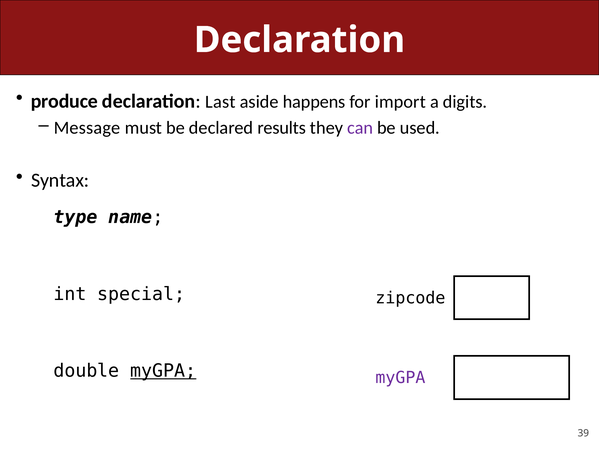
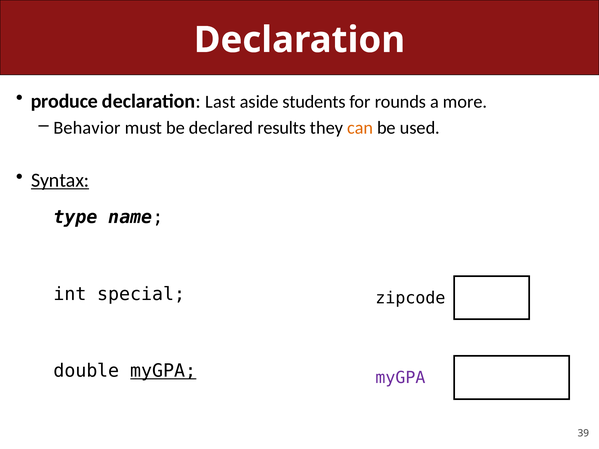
happens: happens -> students (314, 102)
import: import -> rounds (400, 102)
digits: digits -> more (465, 102)
Message: Message -> Behavior (87, 128)
can colour: purple -> orange (360, 128)
Syntax underline: none -> present (60, 180)
